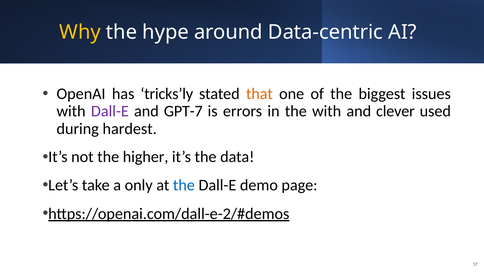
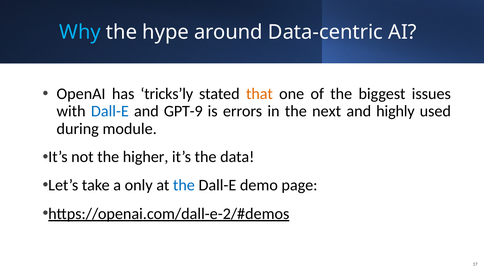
Why colour: yellow -> light blue (80, 32)
Dall-E colour: purple -> blue (110, 111)
GPT-7: GPT-7 -> GPT-9 (183, 111)
the with: with -> next (327, 111)
clever: clever -> highly (395, 111)
hardest: hardest -> module (130, 128)
